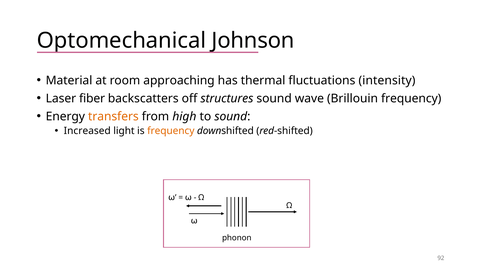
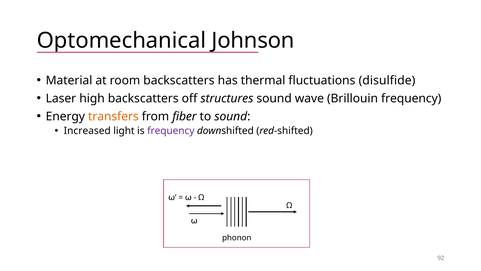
room approaching: approaching -> backscatters (179, 80)
intensity: intensity -> disulfide (387, 80)
fiber: fiber -> high (92, 98)
high: high -> fiber (184, 116)
frequency colour: orange -> purple (171, 131)
